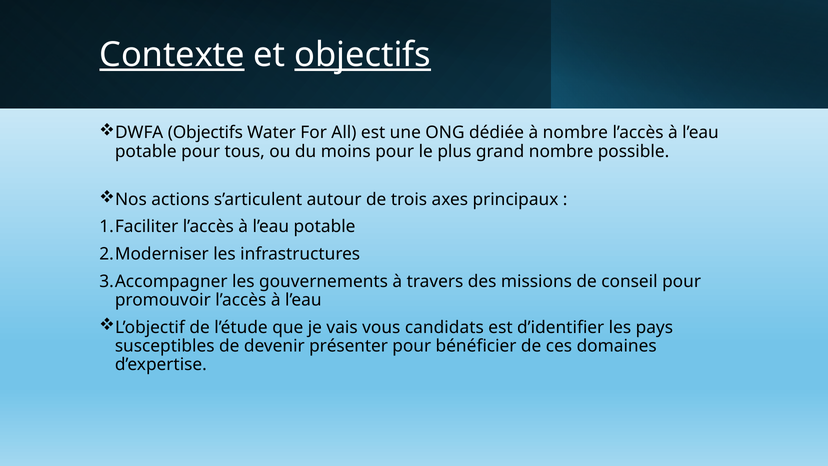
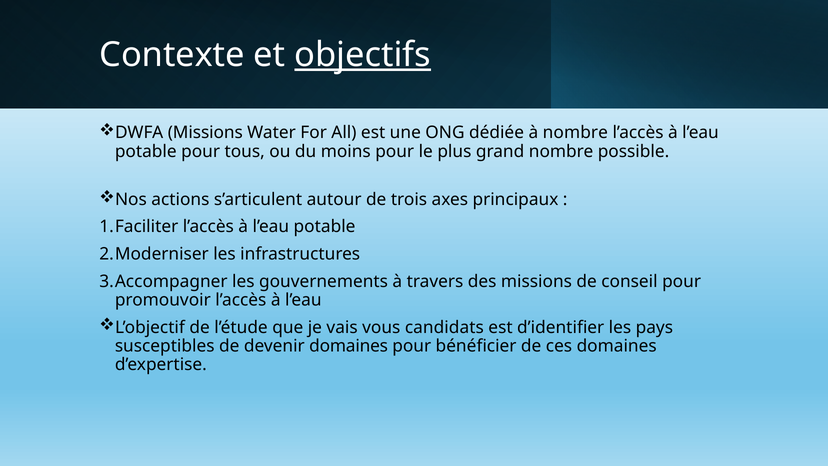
Contexte underline: present -> none (172, 55)
DWFA Objectifs: Objectifs -> Missions (205, 133)
devenir présenter: présenter -> domaines (349, 346)
